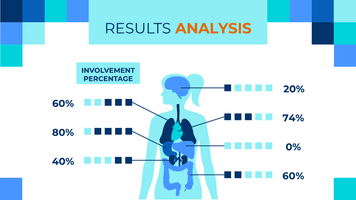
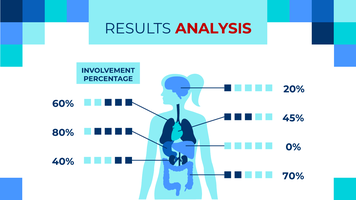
ANALYSIS colour: orange -> red (213, 29)
74%: 74% -> 45% (293, 118)
60%: 60% -> 70% (293, 176)
